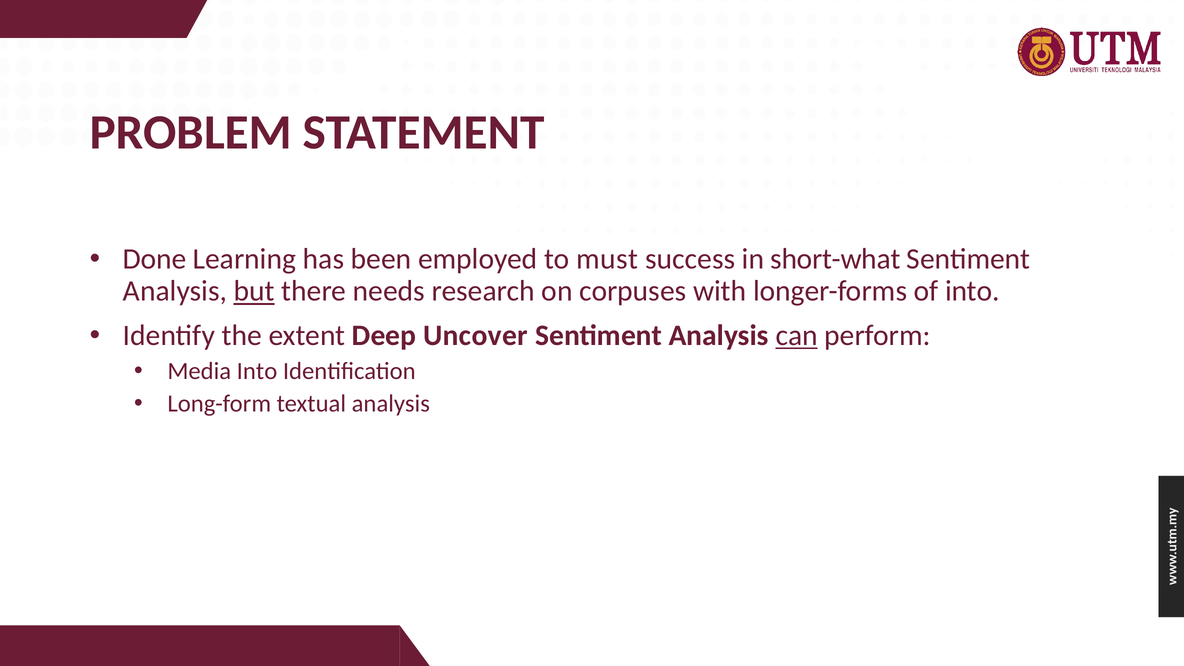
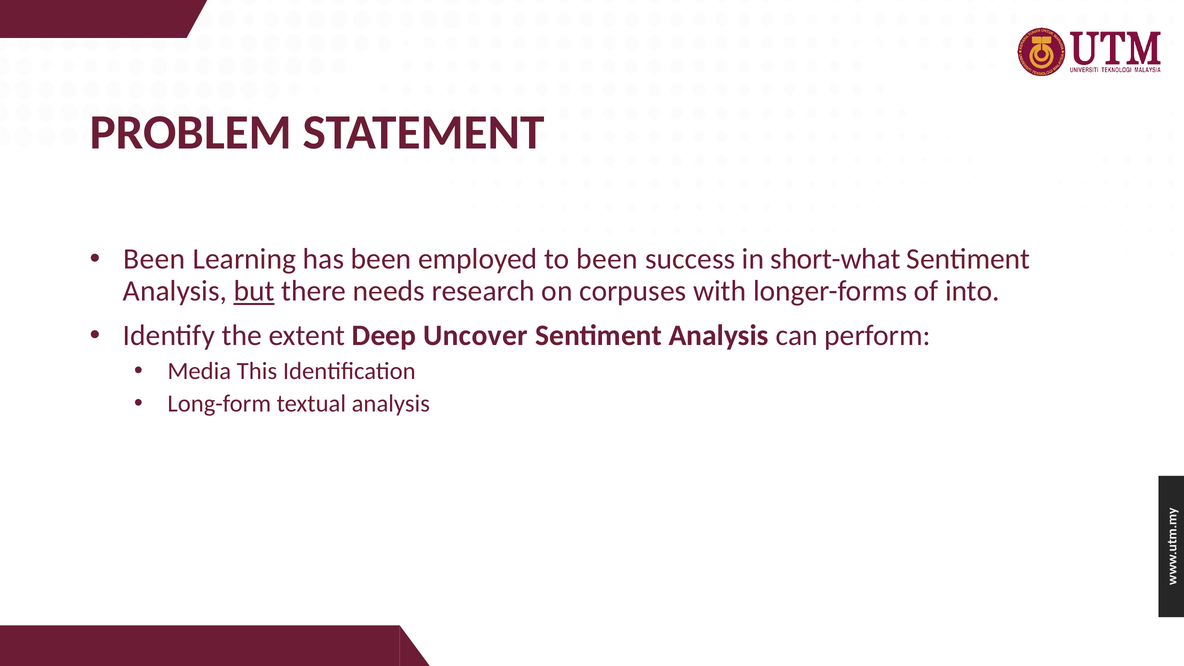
Done: Done -> Been (154, 259)
to must: must -> been (607, 259)
can underline: present -> none (797, 335)
Media Into: Into -> This (257, 371)
